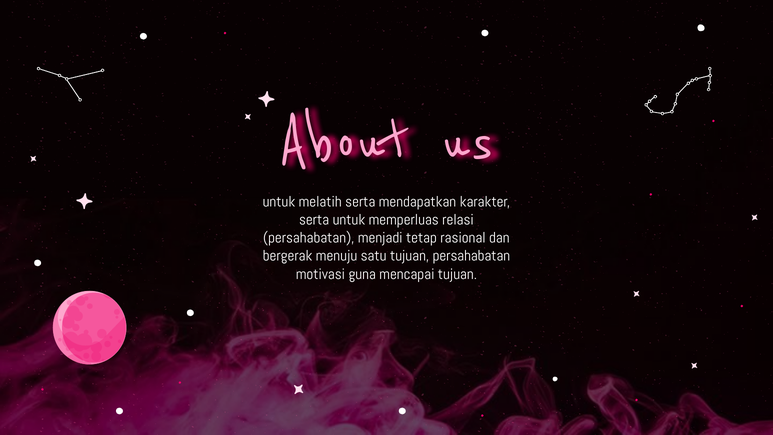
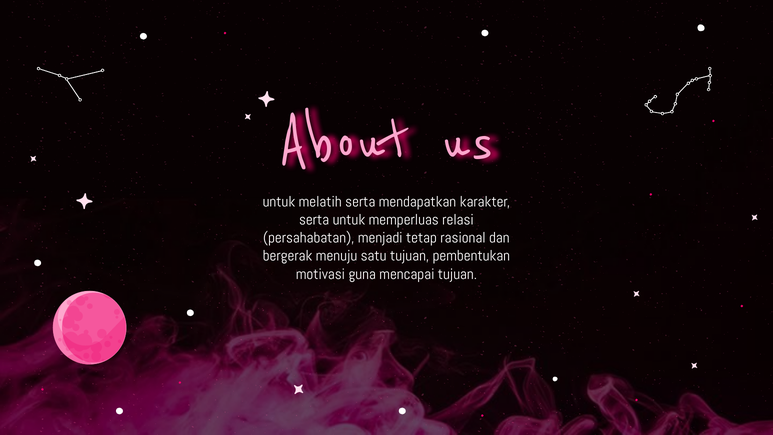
tujuan persahabatan: persahabatan -> pembentukan (471, 256)
